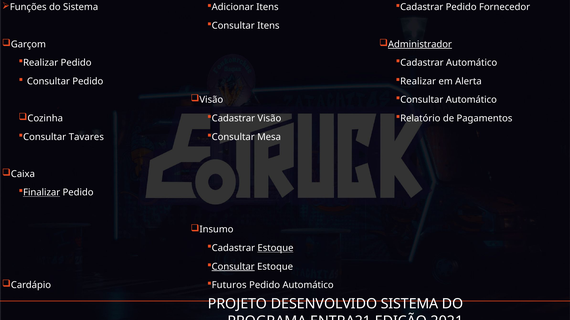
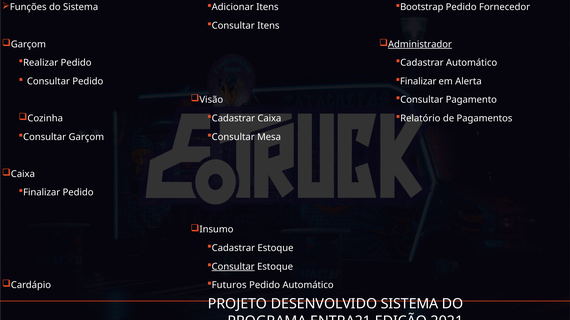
Cadastrar: Cadastrar -> Bootstrap (422, 7)
Realizar: Realizar -> Finalizar (418, 81)
Consultar Automático: Automático -> Pagamento (471, 100)
Cadastrar Visão: Visão -> Caixa (269, 119)
Consultar Tavares: Tavares -> Garçom (86, 137)
Finalizar underline: present -> none (42, 193)
Estoque underline: present -> none (275, 249)
